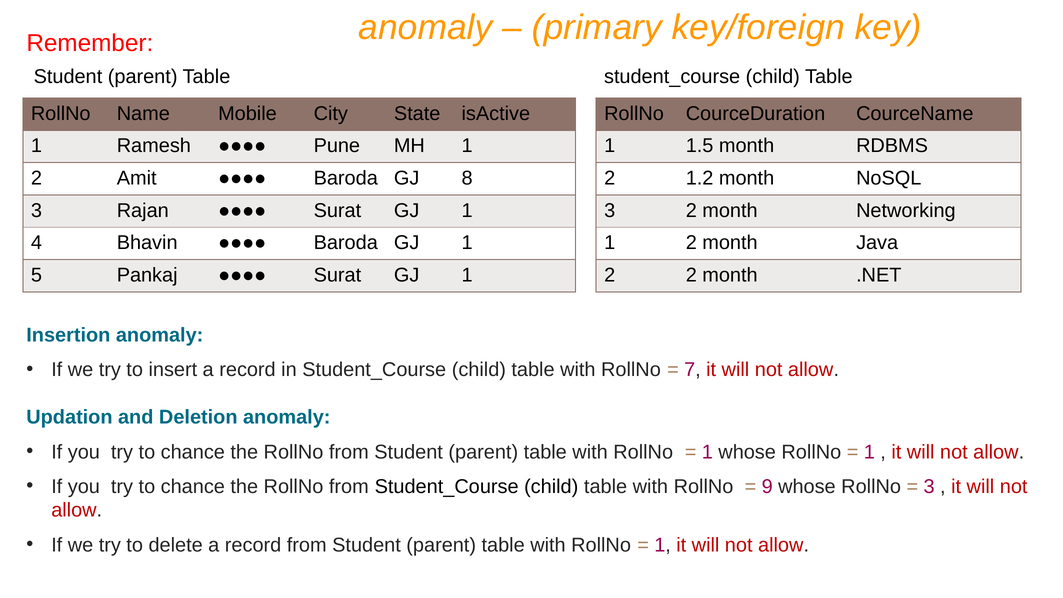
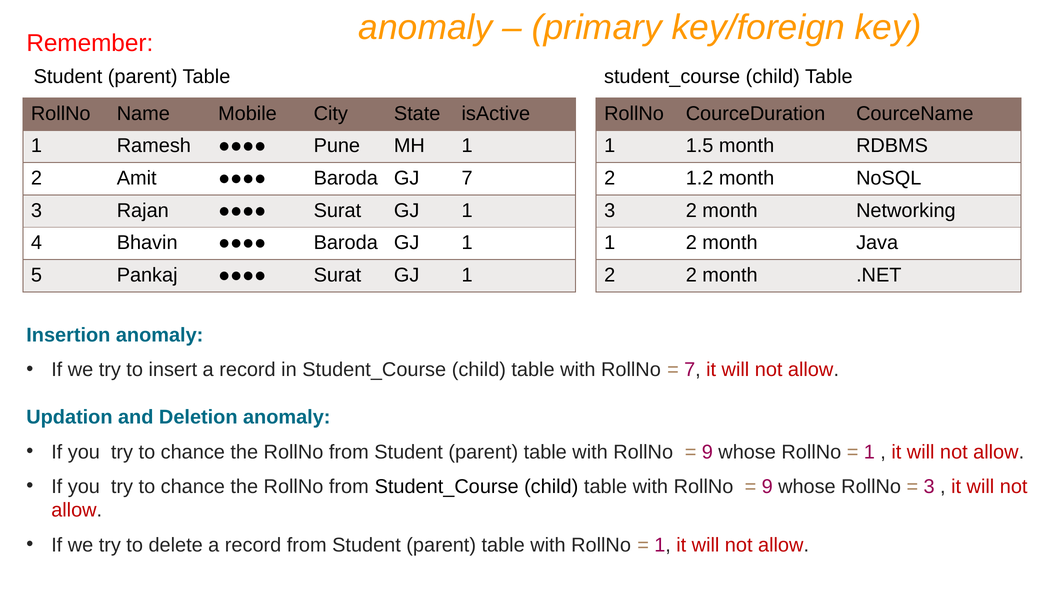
GJ 8: 8 -> 7 (467, 178)
1: 1 -> 9 (707, 452)
